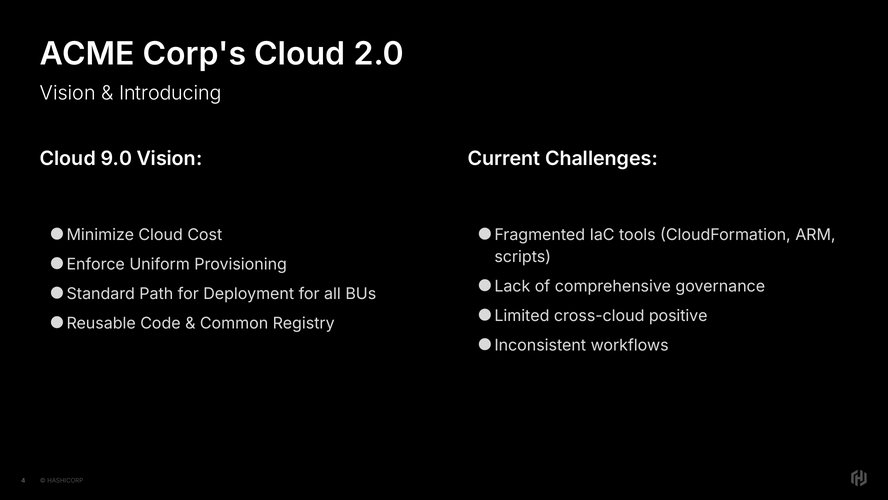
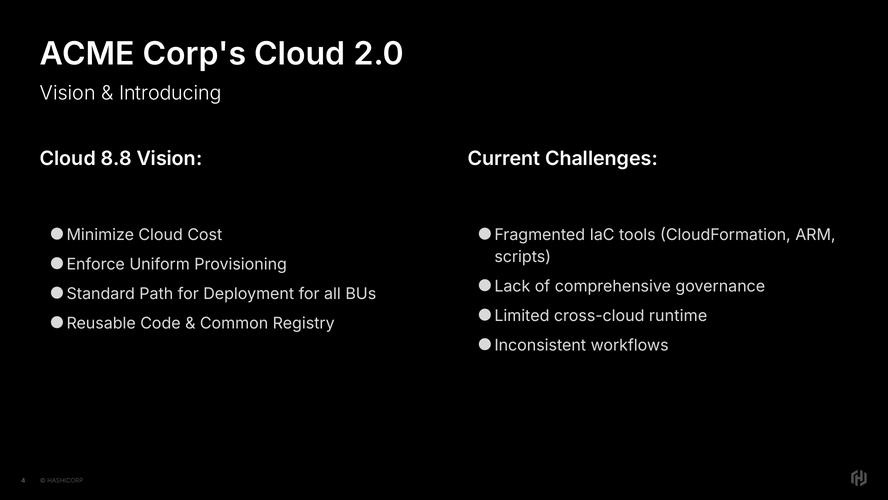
9.0: 9.0 -> 8.8 (116, 159)
positive: positive -> runtime (678, 316)
